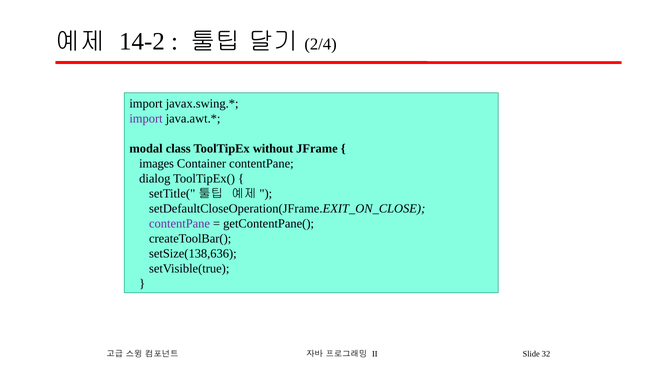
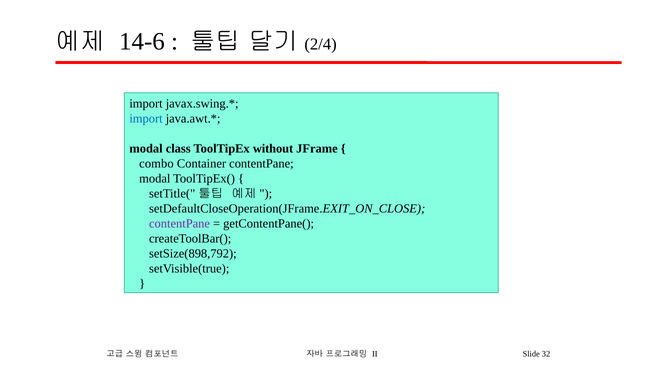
14-2: 14-2 -> 14-6 (142, 41)
import colour: purple -> blue (146, 119)
images: images -> combo (156, 164)
dialog: dialog -> modal (155, 179)
setSize(138,636: setSize(138,636 -> setSize(898,792 (193, 254)
